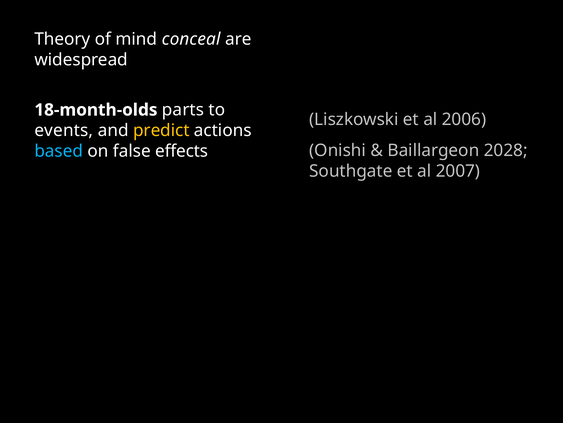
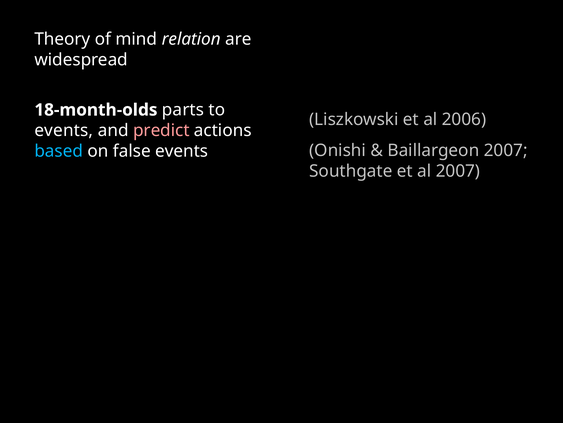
conceal: conceal -> relation (191, 39)
predict colour: yellow -> pink (161, 130)
Baillargeon 2028: 2028 -> 2007 (506, 150)
false effects: effects -> events (182, 151)
